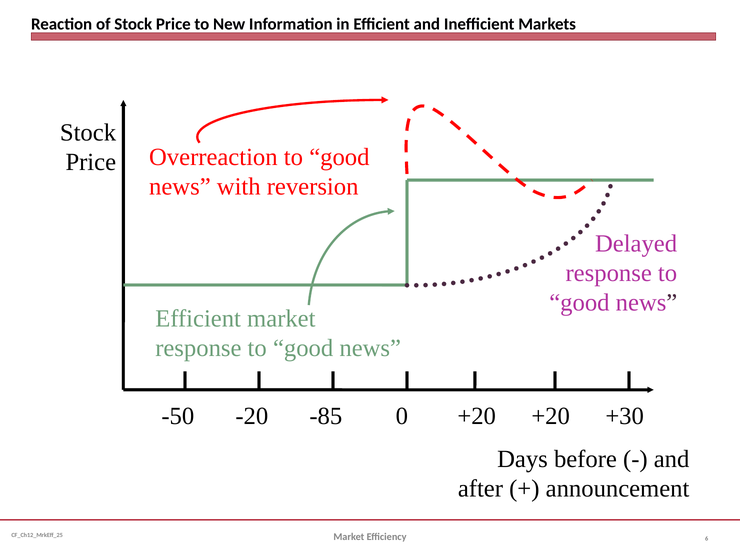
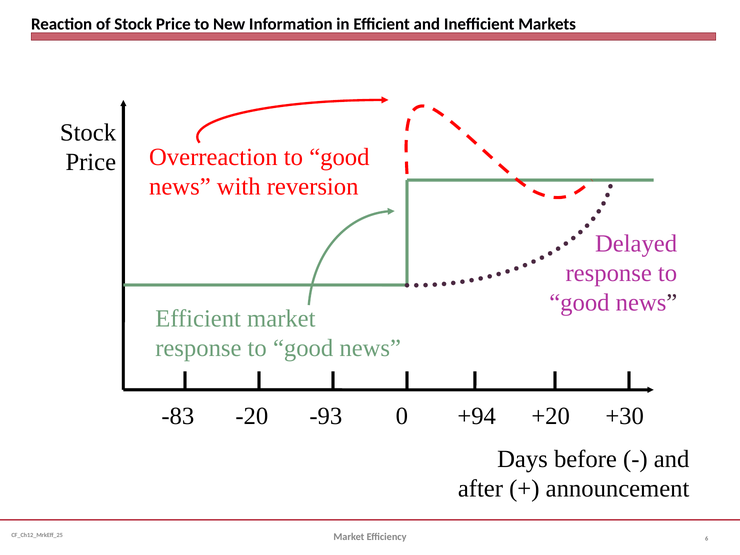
-50: -50 -> -83 (178, 416)
-85: -85 -> -93 (326, 416)
0 +20: +20 -> +94 (477, 416)
